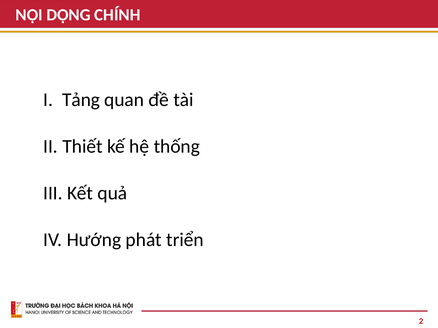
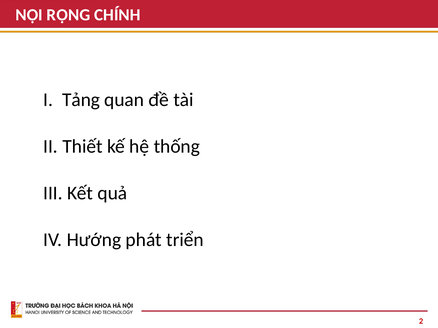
DỘNG: DỘNG -> RỘNG (68, 15)
